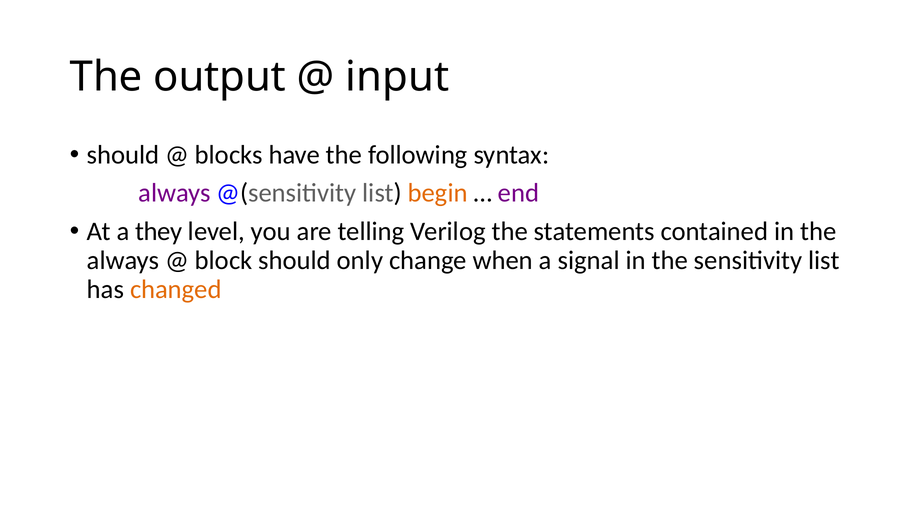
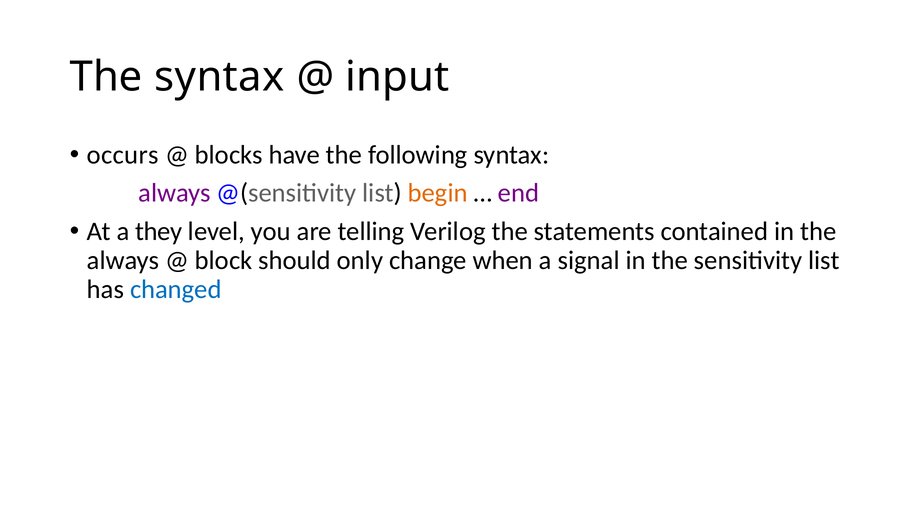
The output: output -> syntax (219, 77)
should: should -> occurs (123, 155)
changed colour: orange -> blue (176, 289)
